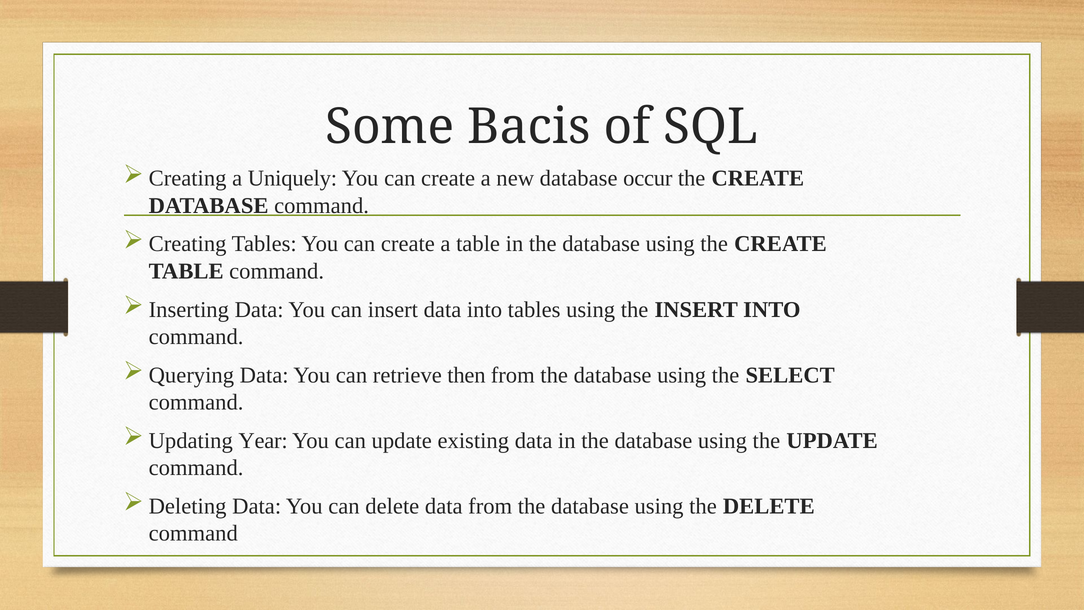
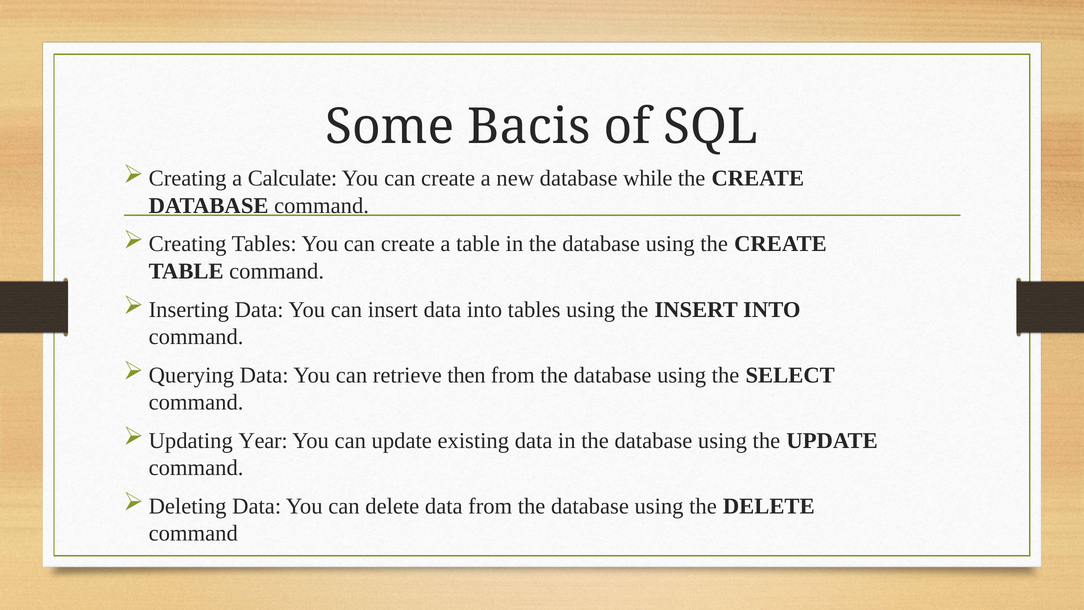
Uniquely: Uniquely -> Calculate (292, 178)
occur: occur -> while (648, 178)
